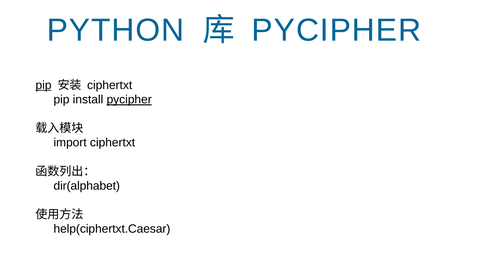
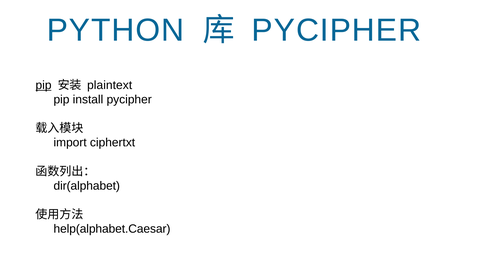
ciphertxt: ciphertxt -> plaintext (110, 85)
pycipher underline: present -> none (129, 100)
help(ciphertxt.Caesar: help(ciphertxt.Caesar -> help(alphabet.Caesar (112, 229)
